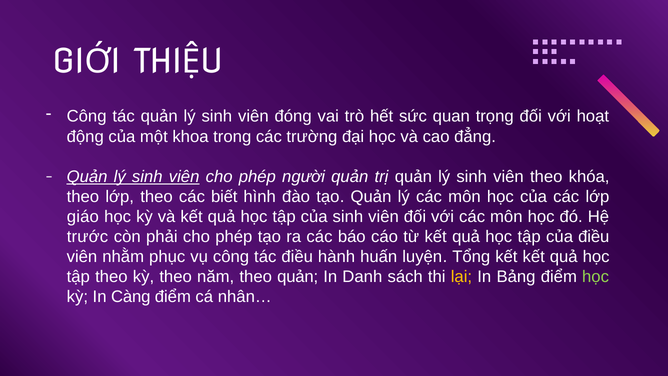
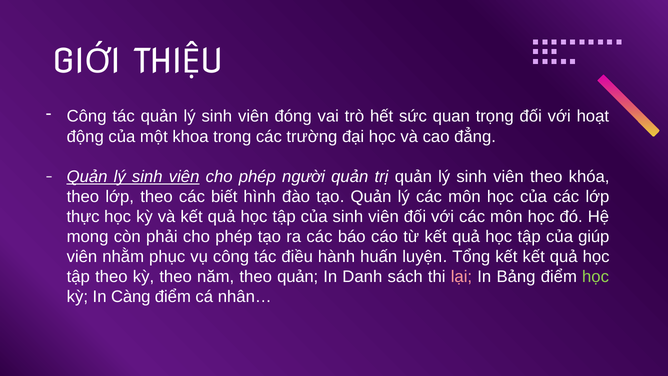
giáo: giáo -> thực (83, 217)
trước: trước -> mong (88, 237)
của điều: điều -> giúp (594, 237)
lại colour: yellow -> pink (461, 277)
